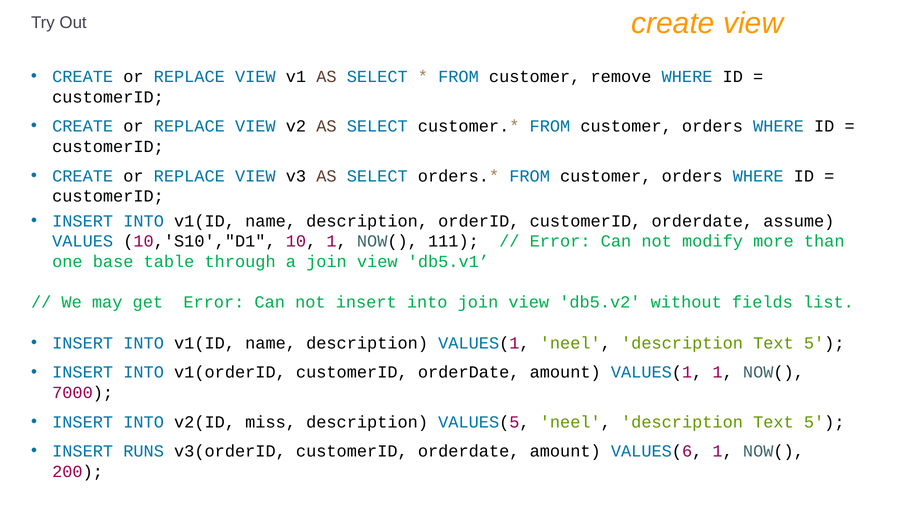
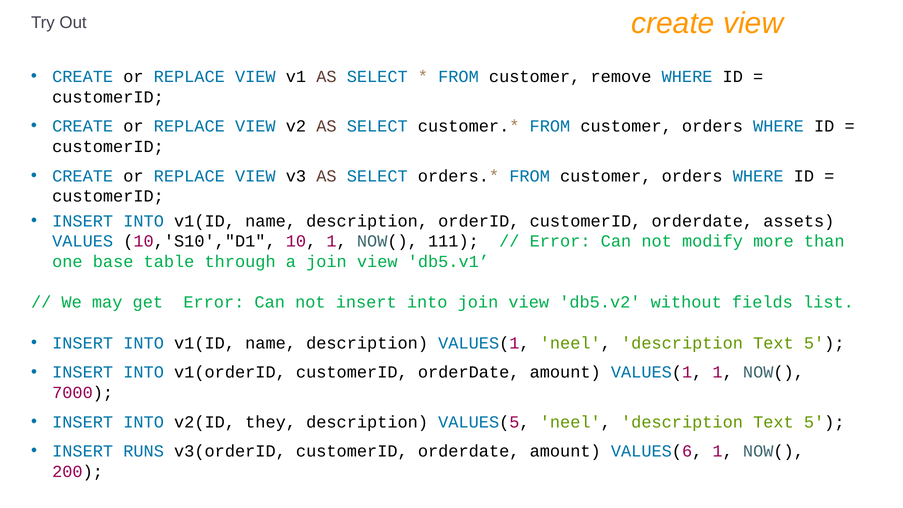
assume: assume -> assets (799, 221)
miss: miss -> they (271, 422)
